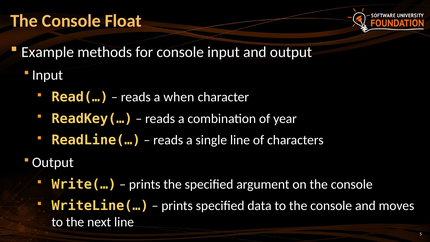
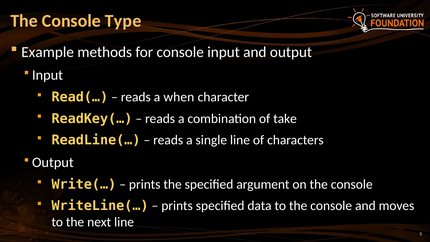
Float: Float -> Type (123, 21)
year: year -> take (285, 119)
